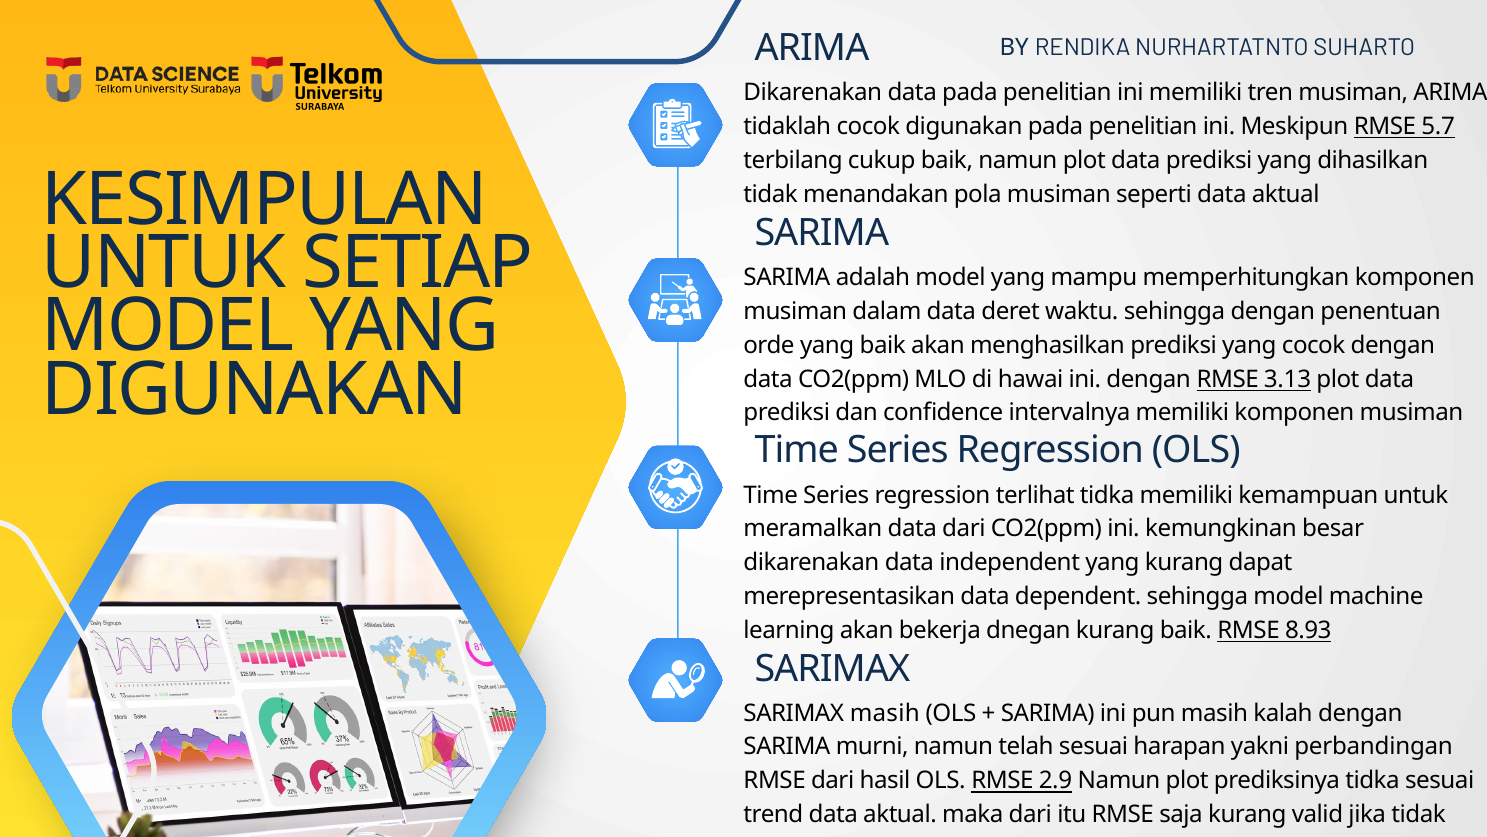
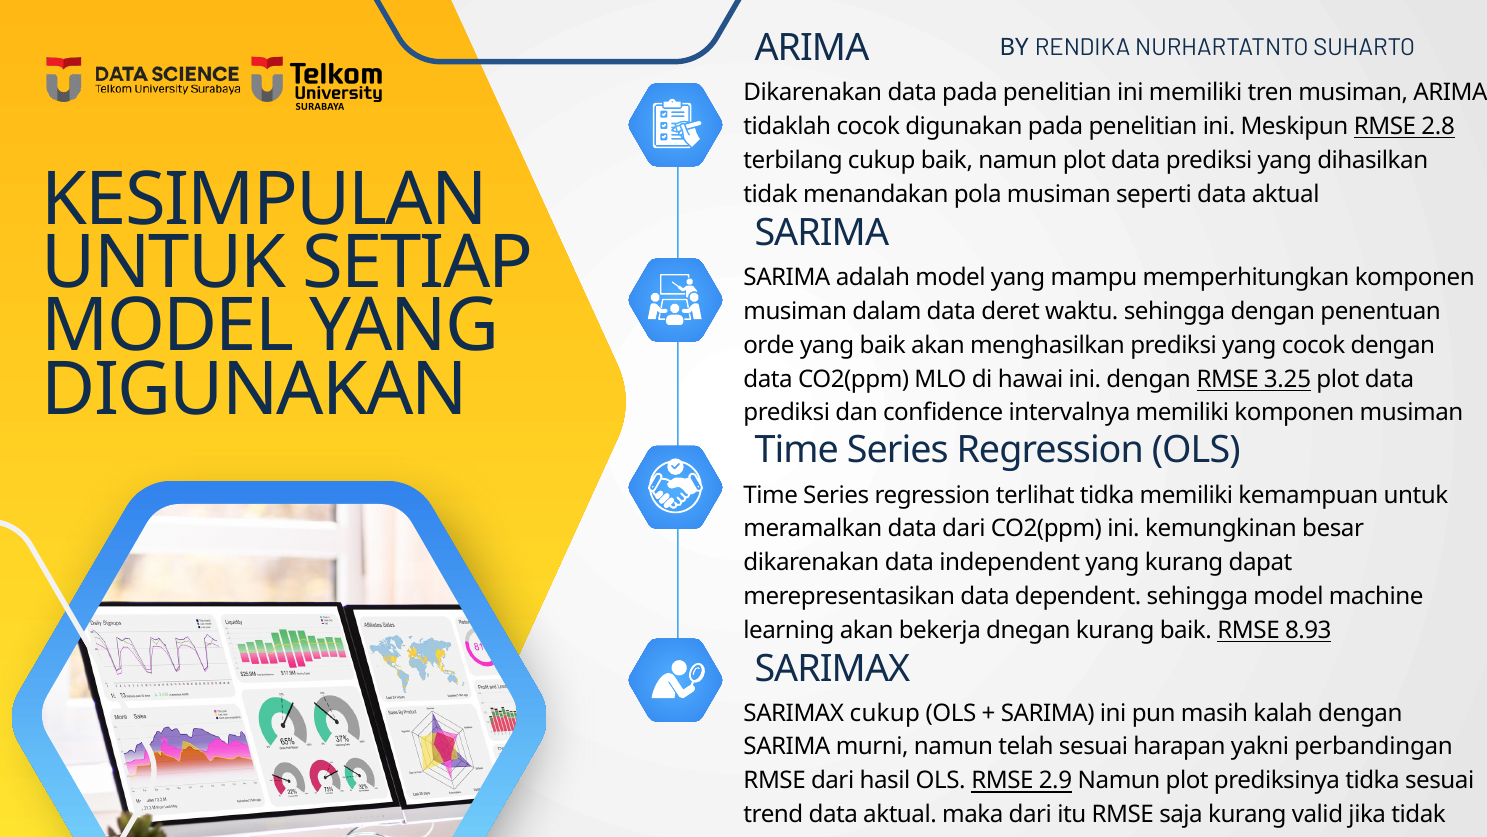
5.7: 5.7 -> 2.8 (1438, 127)
3.13: 3.13 -> 3.25 (1288, 379)
SARIMAX masih: masih -> cukup (885, 713)
